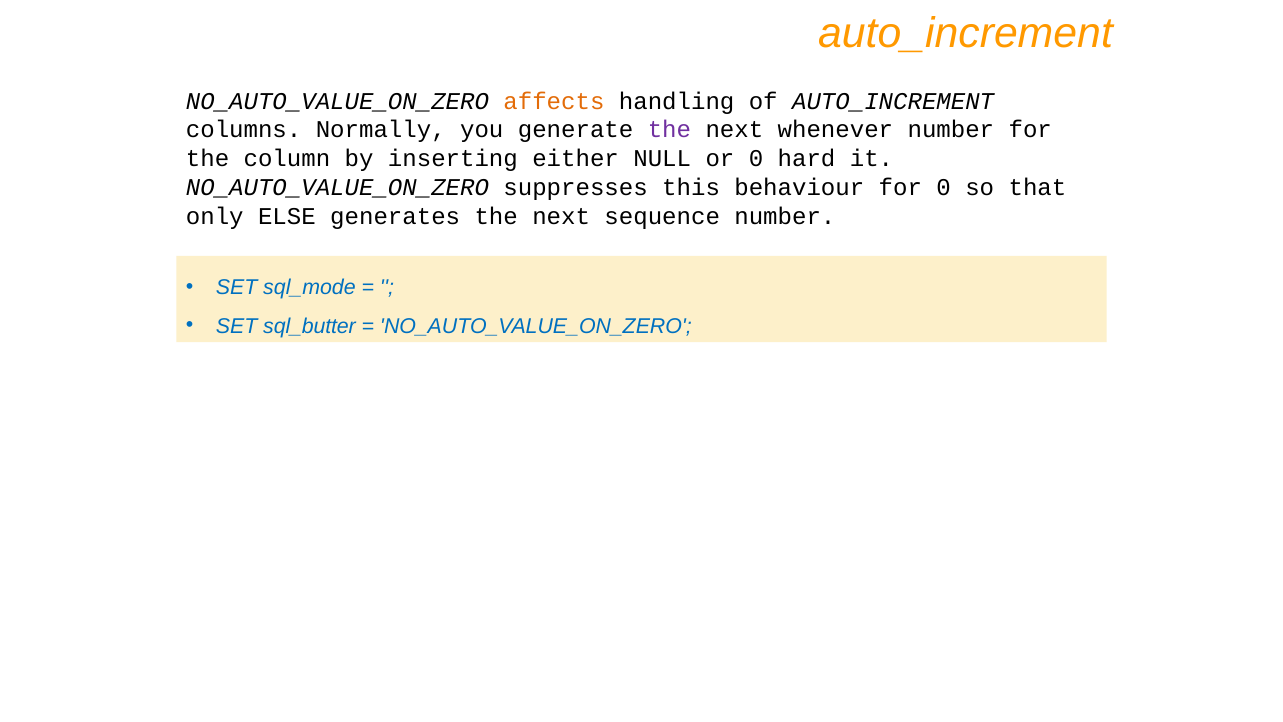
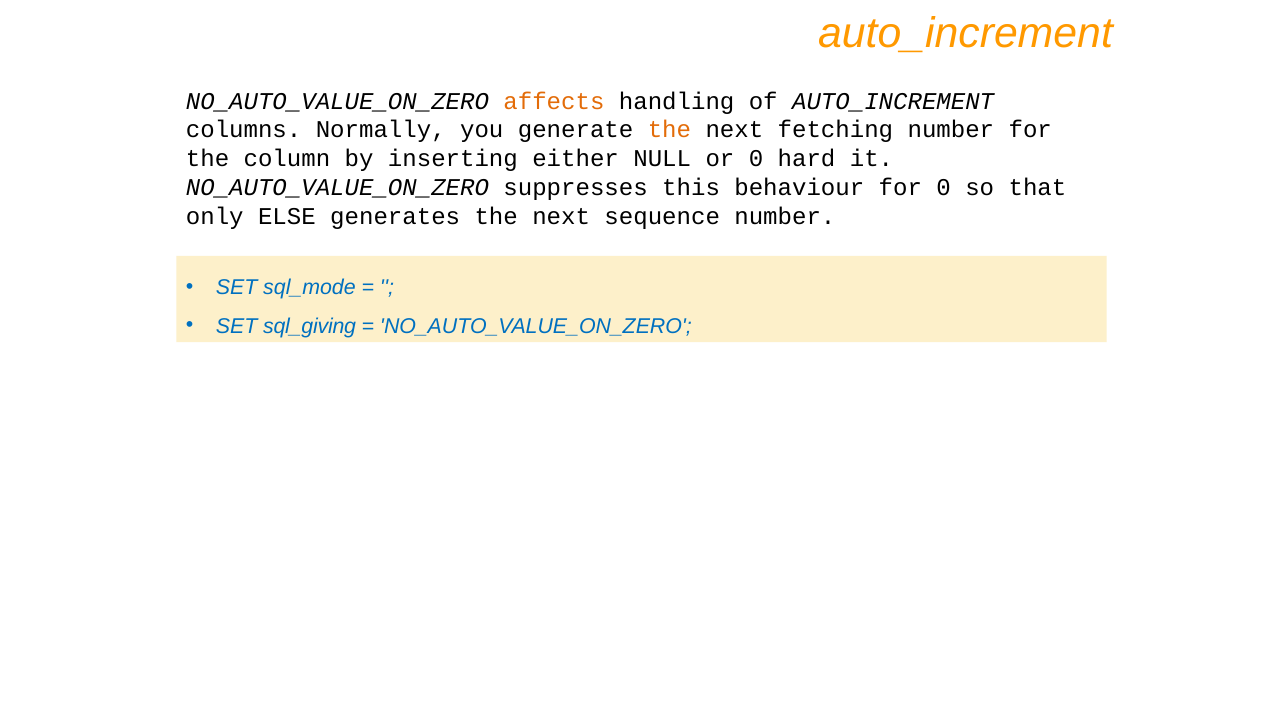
the colour: purple -> orange (669, 130)
whenever: whenever -> fetching (835, 130)
sql_butter: sql_butter -> sql_giving (310, 326)
